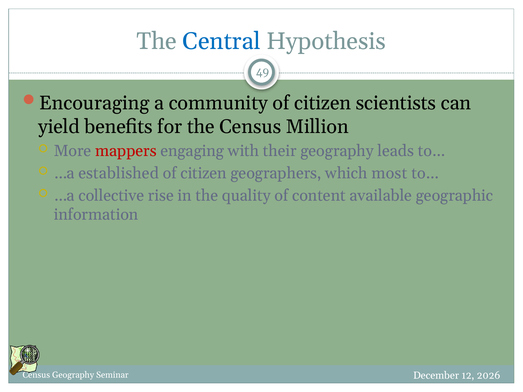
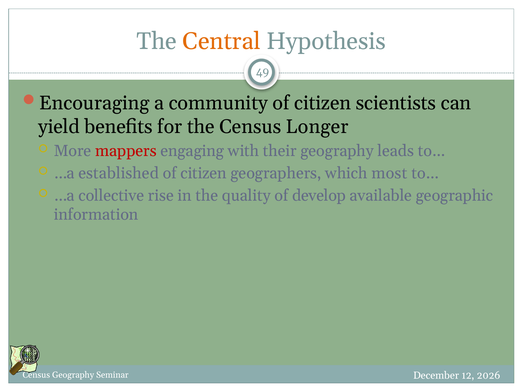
Central colour: blue -> orange (222, 41)
Million: Million -> Longer (317, 127)
content: content -> develop (319, 196)
